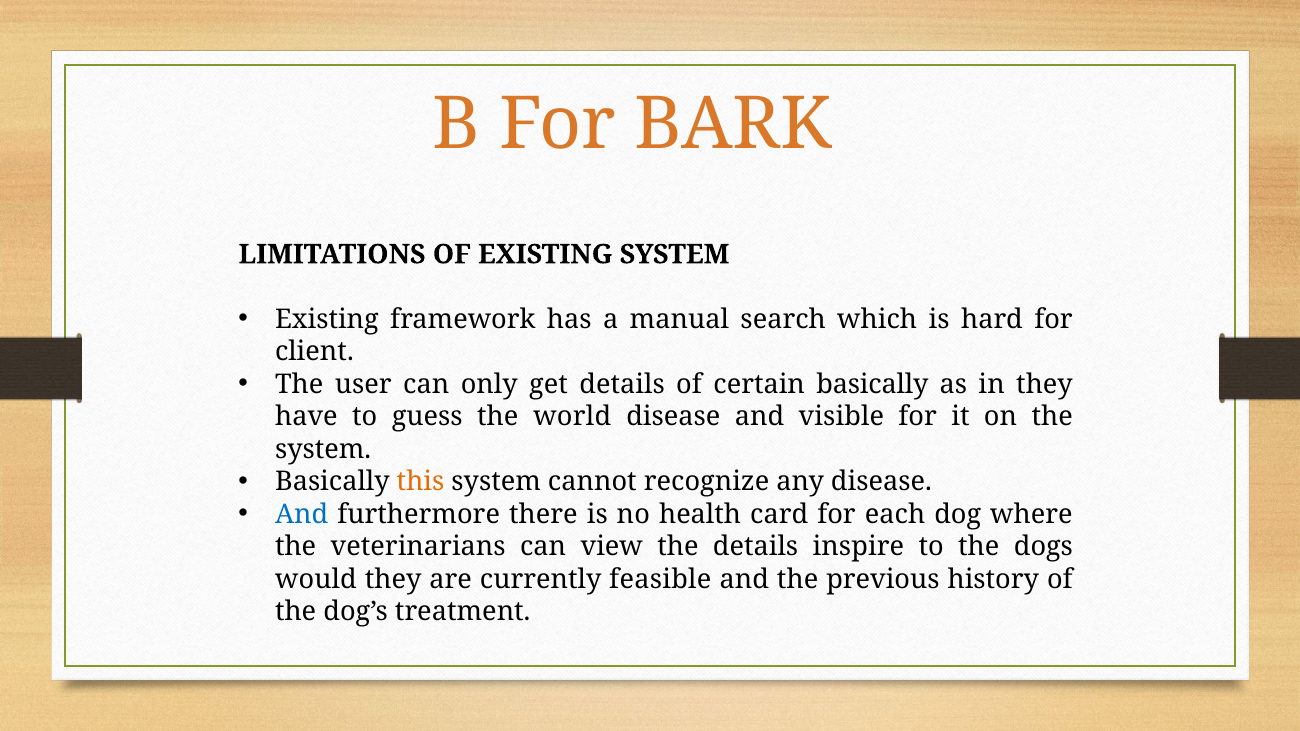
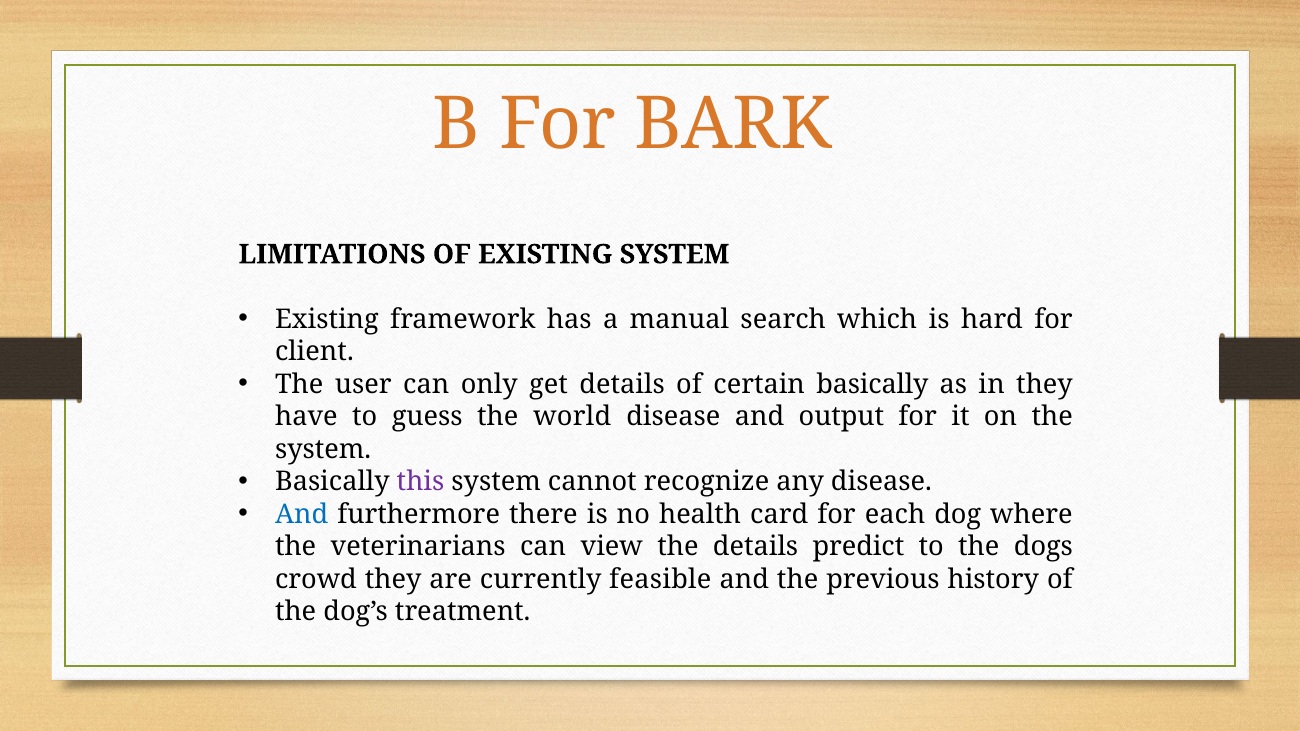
visible: visible -> output (841, 417)
this colour: orange -> purple (421, 482)
inspire: inspire -> predict (858, 547)
would: would -> crowd (316, 580)
